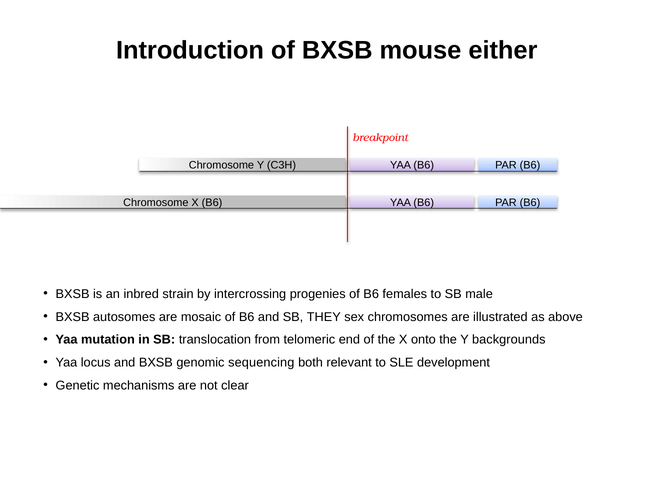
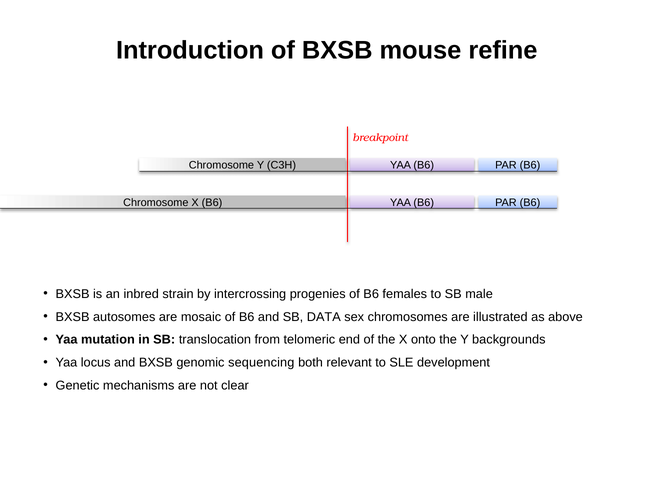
either: either -> refine (503, 50)
THEY: THEY -> DATA (324, 317)
